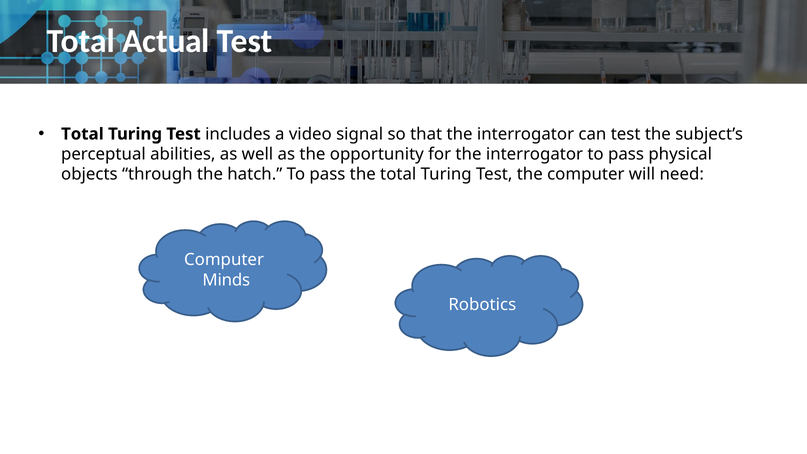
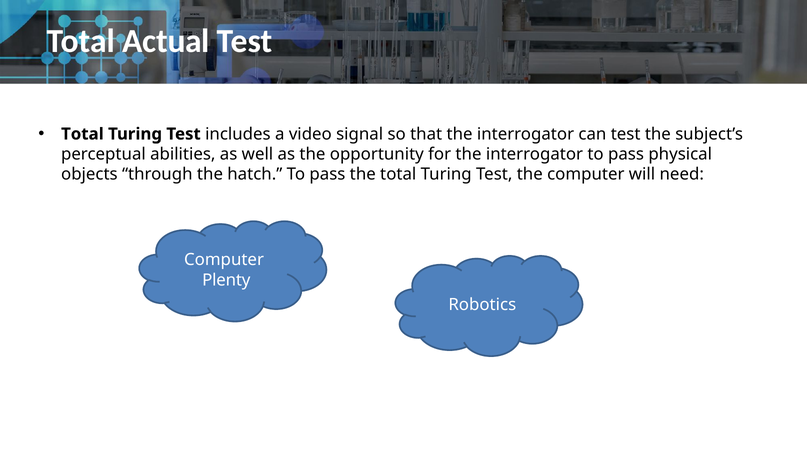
Minds: Minds -> Plenty (226, 280)
